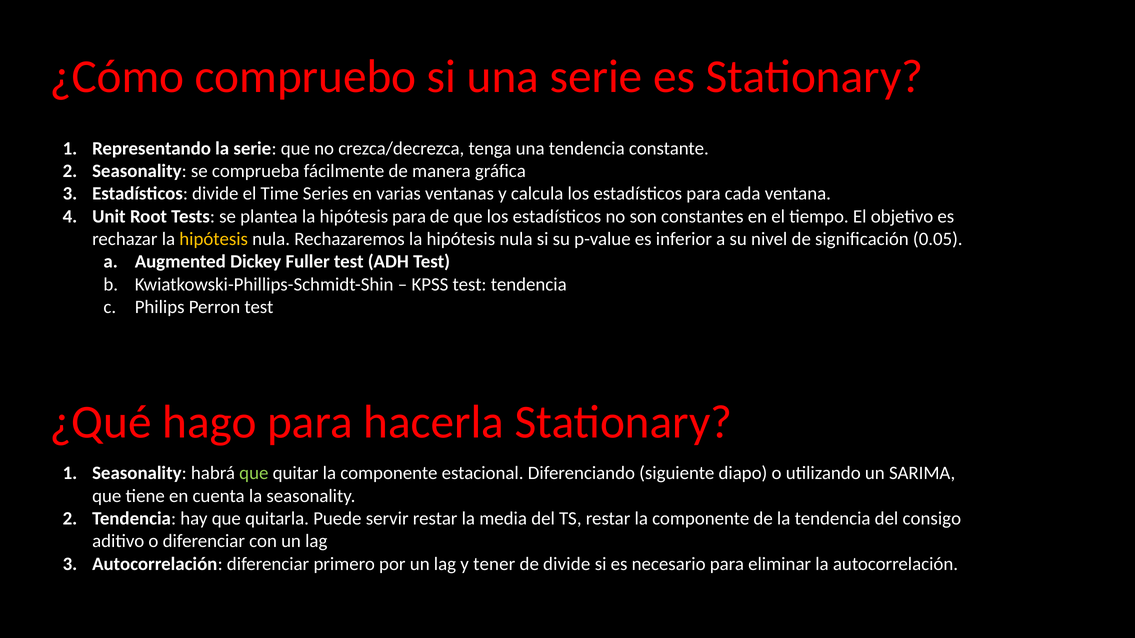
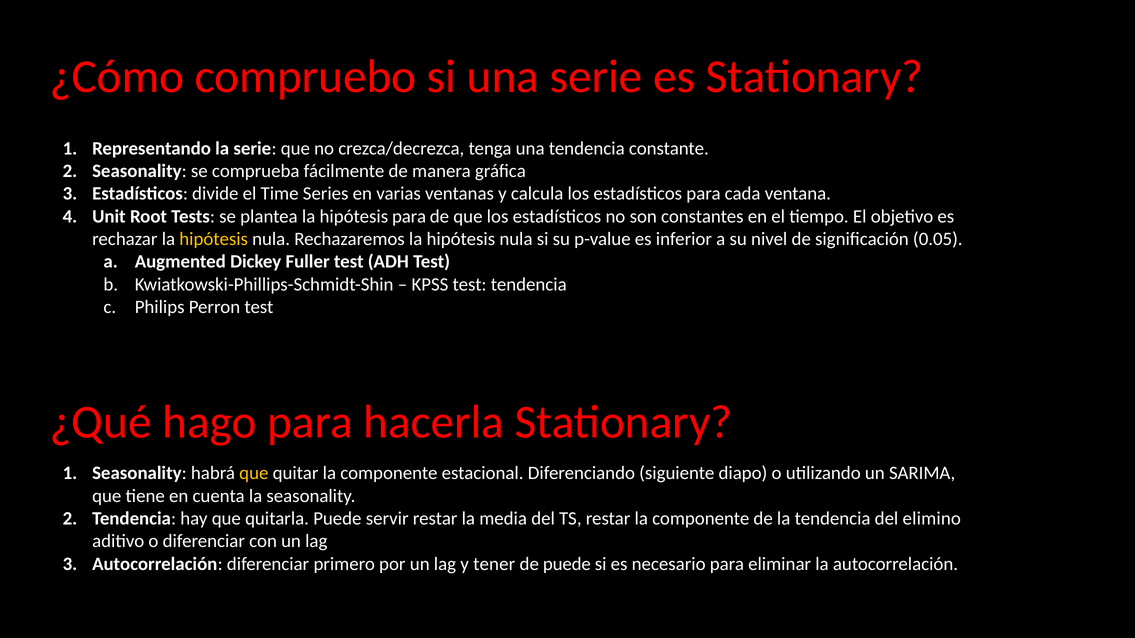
que colour: light green -> yellow (254, 473)
consigo: consigo -> elimino (932, 519)
de divide: divide -> puede (567, 564)
